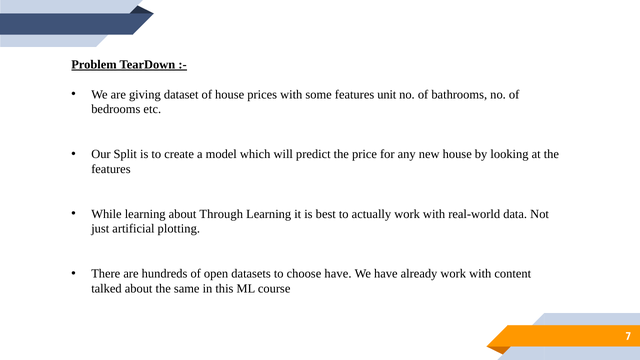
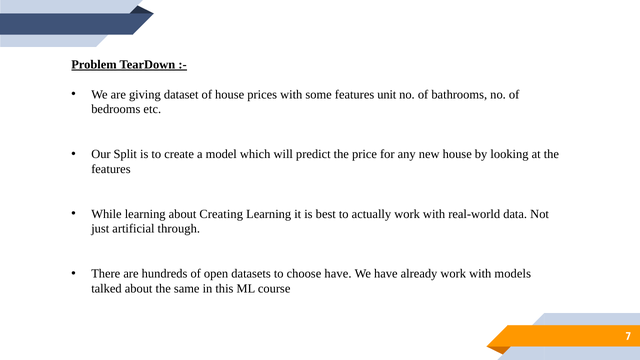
Through: Through -> Creating (221, 214)
plotting: plotting -> through (179, 229)
content: content -> models (513, 274)
